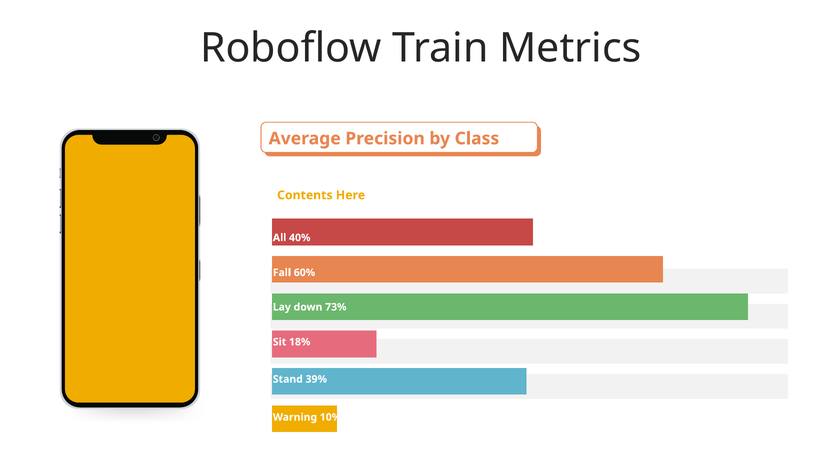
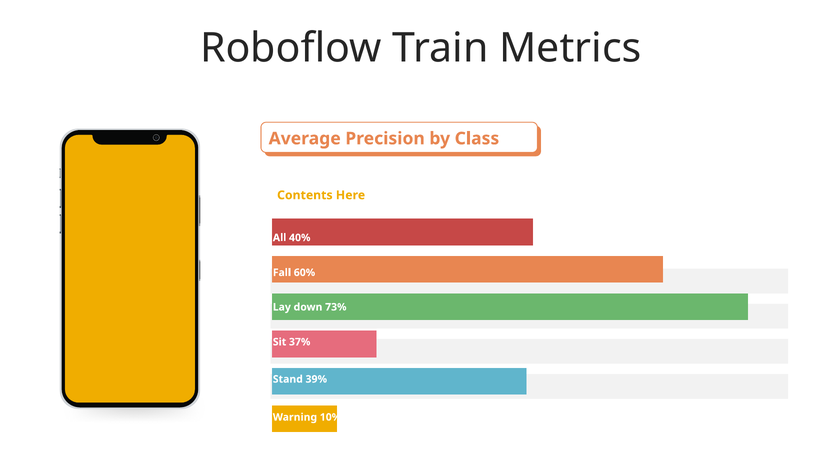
18%: 18% -> 37% (300, 342)
